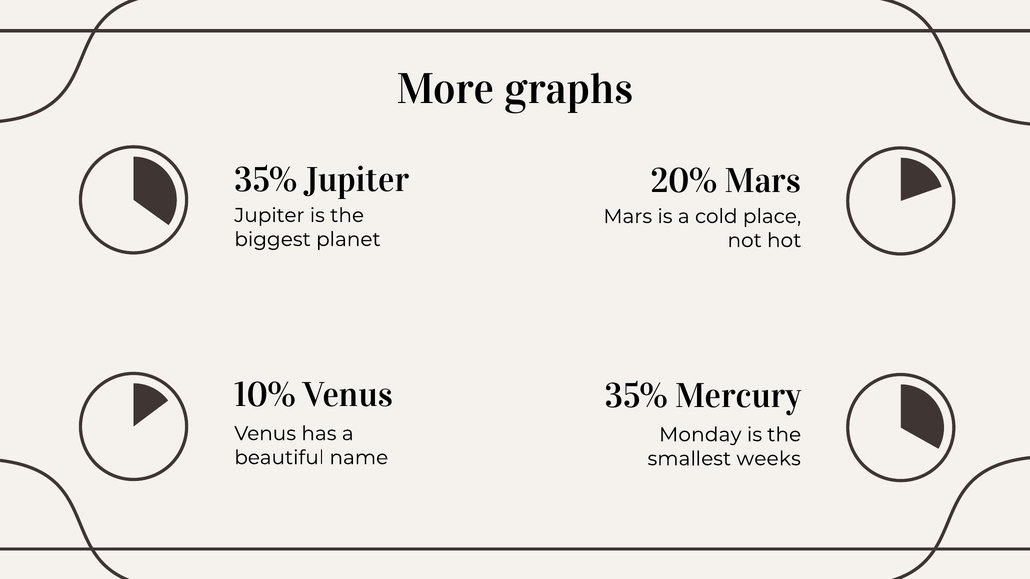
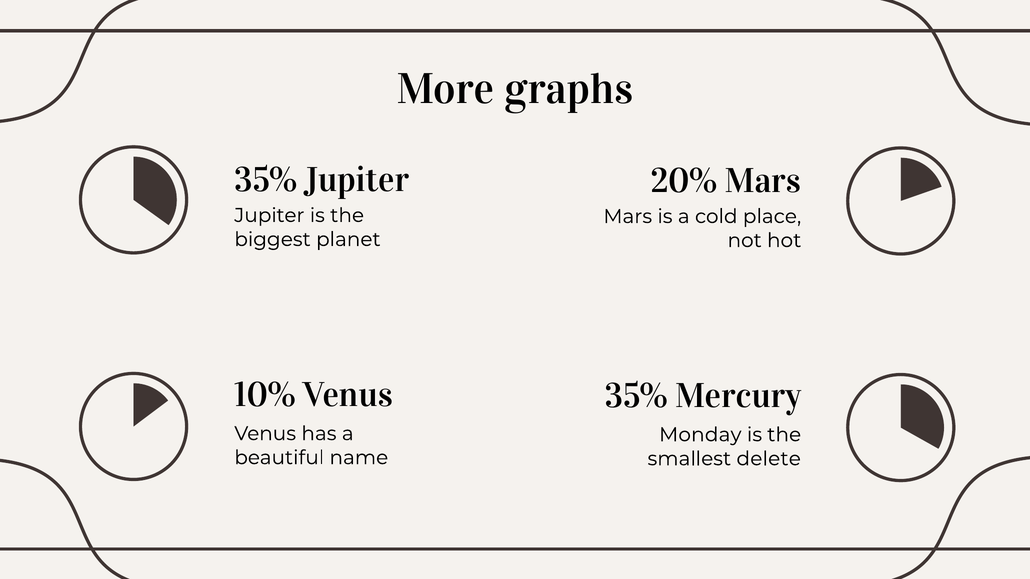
weeks: weeks -> delete (769, 459)
